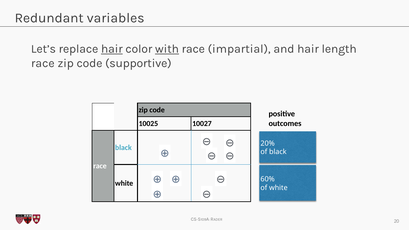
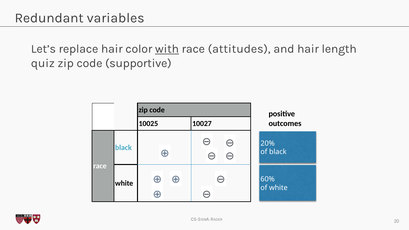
hair underline: present -> none (112, 49)
impartial: impartial -> attitudes (239, 49)
race: race -> quiz (43, 63)
